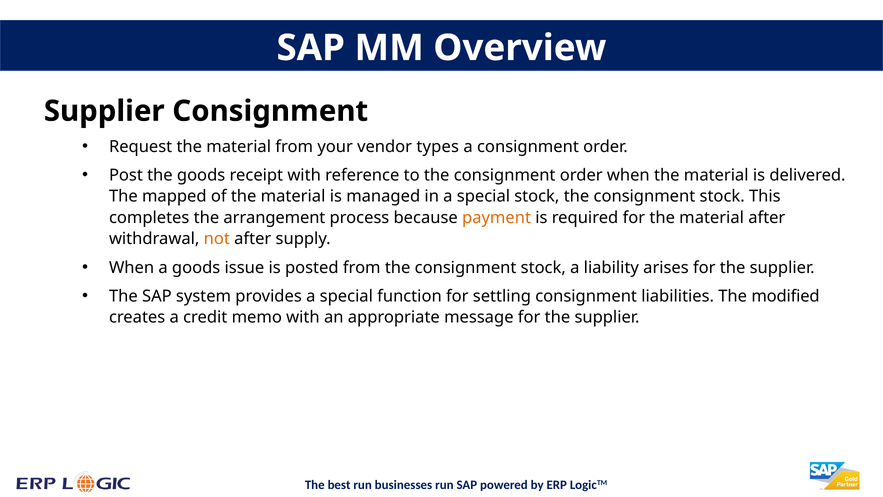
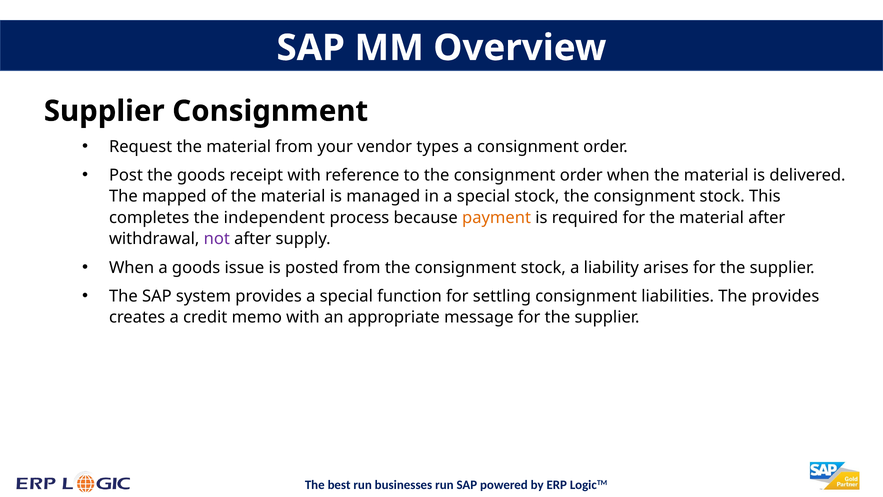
arrangement: arrangement -> independent (274, 218)
not colour: orange -> purple (217, 239)
The modified: modified -> provides (785, 296)
